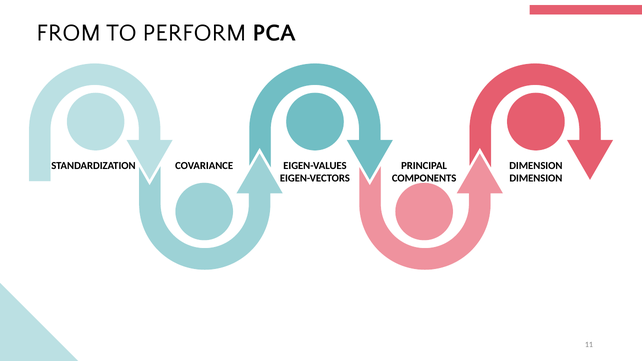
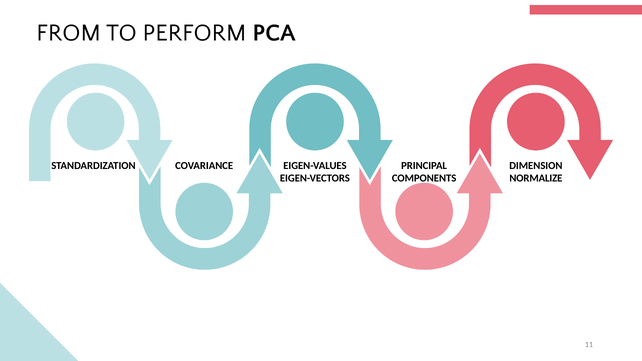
DIMENSION: DIMENSION -> NORMALIZE (536, 178)
